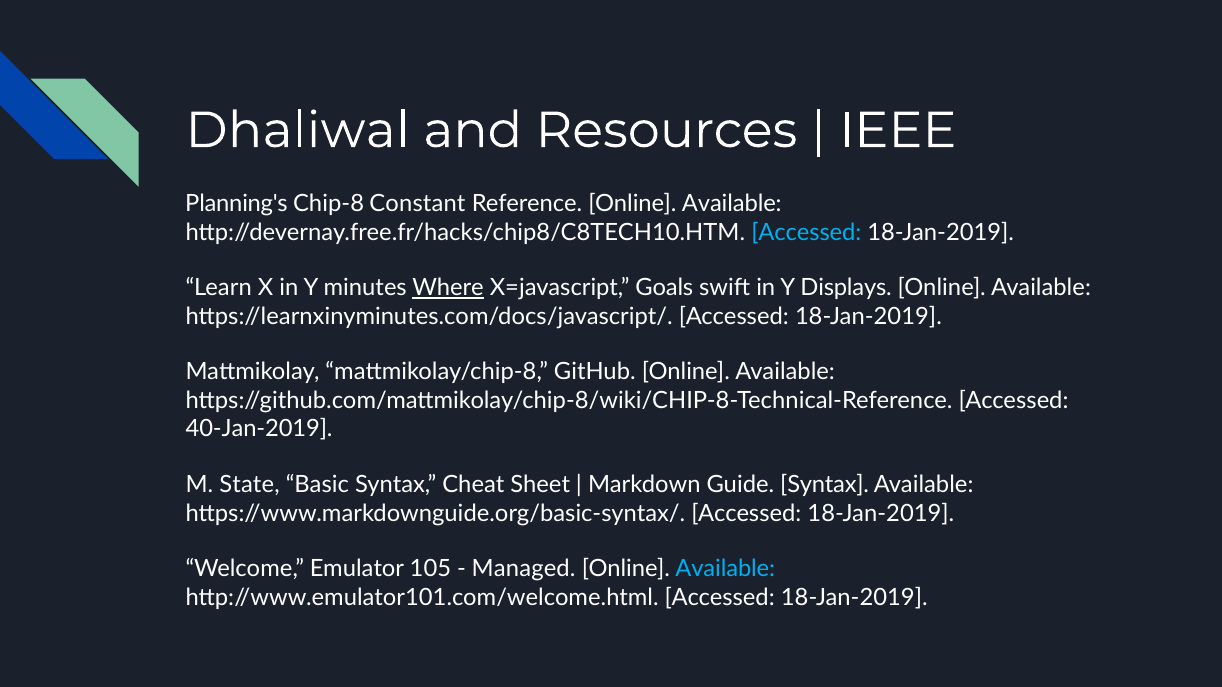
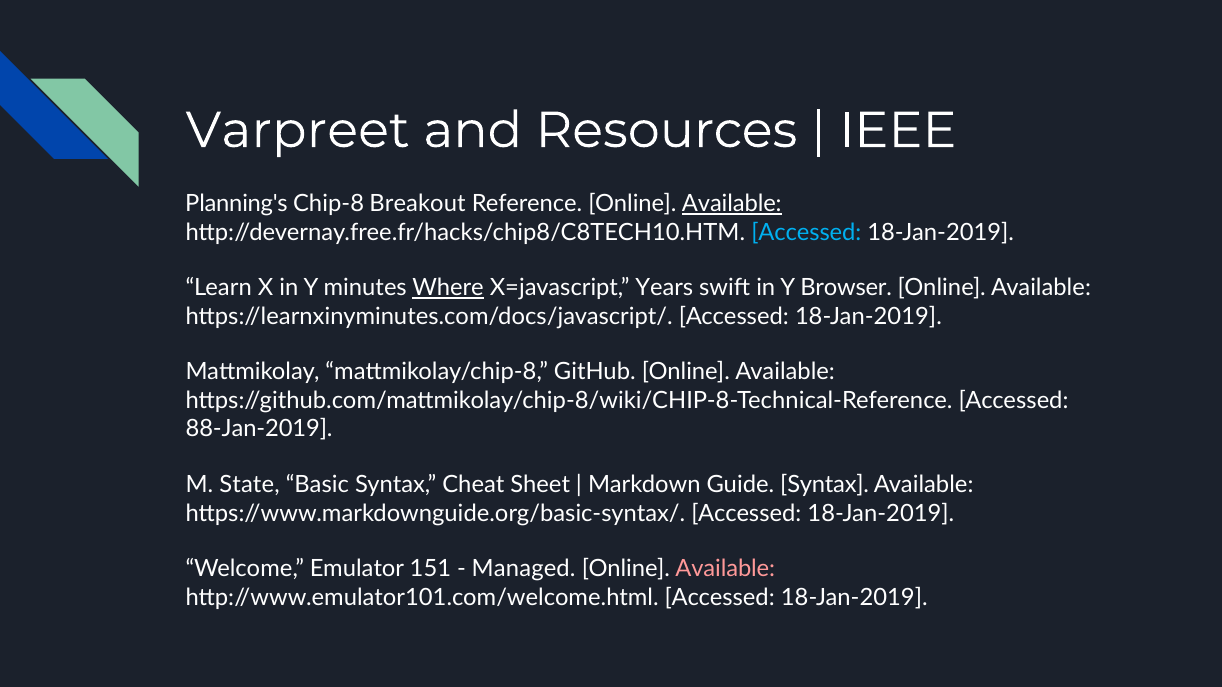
Dhaliwal: Dhaliwal -> Varpreet (298, 130)
Constant: Constant -> Breakout (418, 204)
Available underline: none -> present (732, 204)
Goals: Goals -> Years (664, 288)
Displays: Displays -> Browser (846, 288)
40-Jan-2019: 40-Jan-2019 -> 88-Jan-2019 (259, 429)
105: 105 -> 151 (430, 569)
Available colour: light blue -> pink (725, 569)
